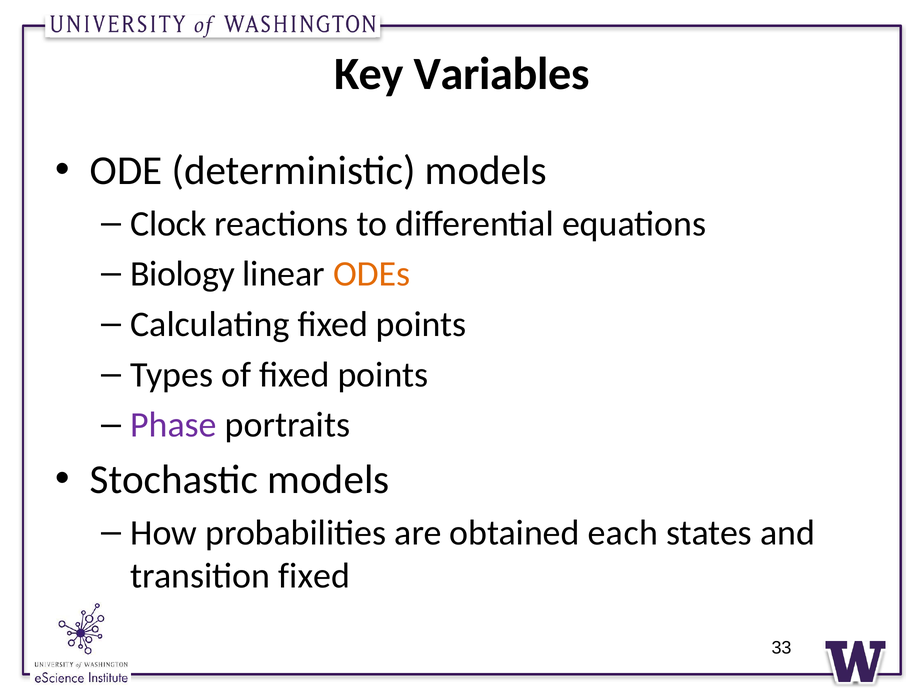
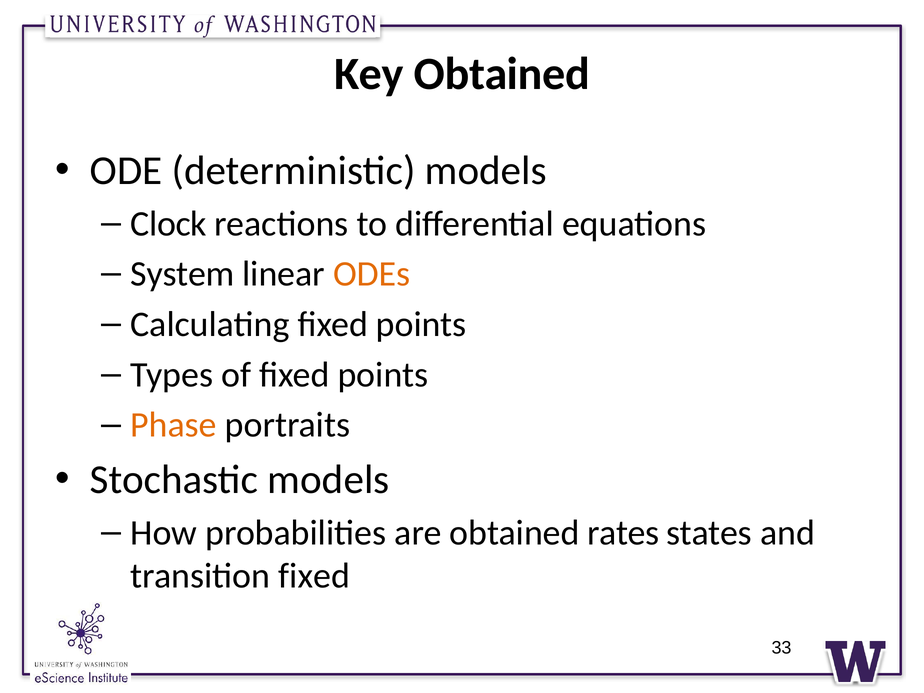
Key Variables: Variables -> Obtained (502, 74)
Biology: Biology -> System (182, 274)
Phase colour: purple -> orange (174, 425)
each: each -> rates (623, 533)
